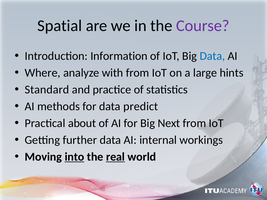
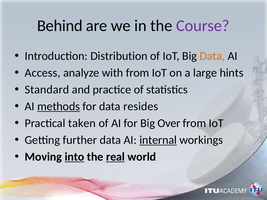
Spatial: Spatial -> Behind (60, 26)
Information: Information -> Distribution (119, 56)
Data colour: blue -> orange (212, 56)
Where: Where -> Access (43, 73)
methods underline: none -> present (59, 107)
predict: predict -> resides (141, 107)
about: about -> taken (82, 123)
Next: Next -> Over (169, 123)
internal underline: none -> present (158, 140)
